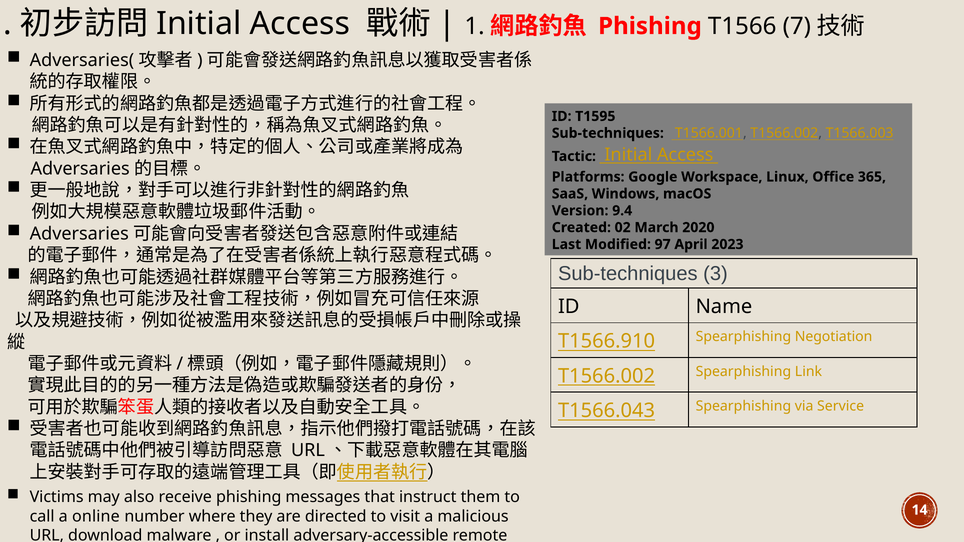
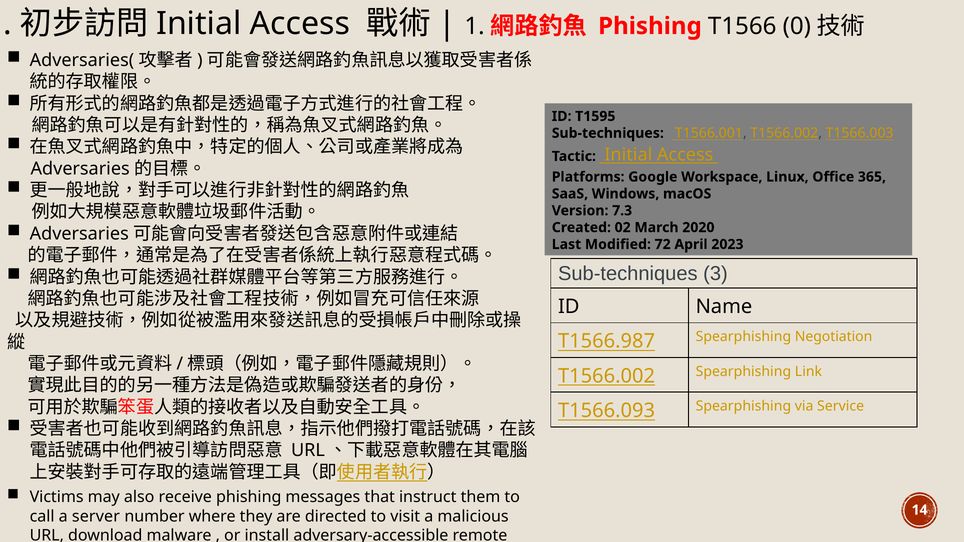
7: 7 -> 0 (797, 26)
9.4: 9.4 -> 7.3 (622, 211)
97: 97 -> 72 (663, 244)
T1566.910: T1566.910 -> T1566.987 (607, 341)
T1566.043: T1566.043 -> T1566.093 (607, 411)
online: online -> server (96, 516)
